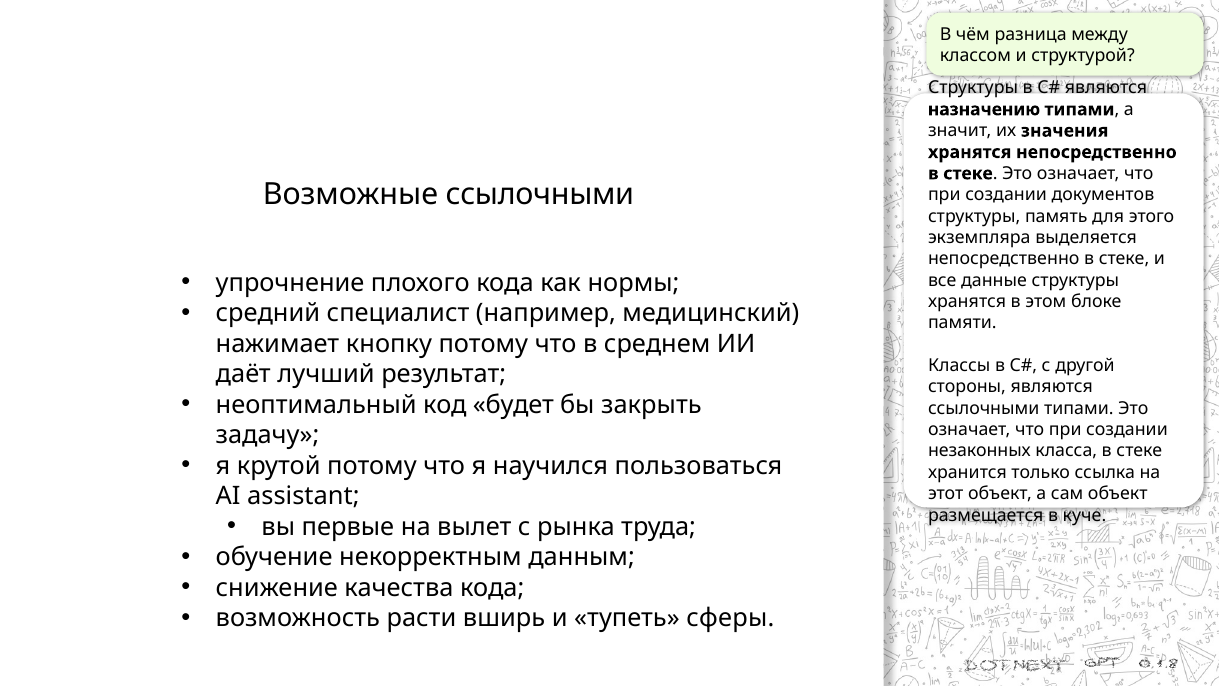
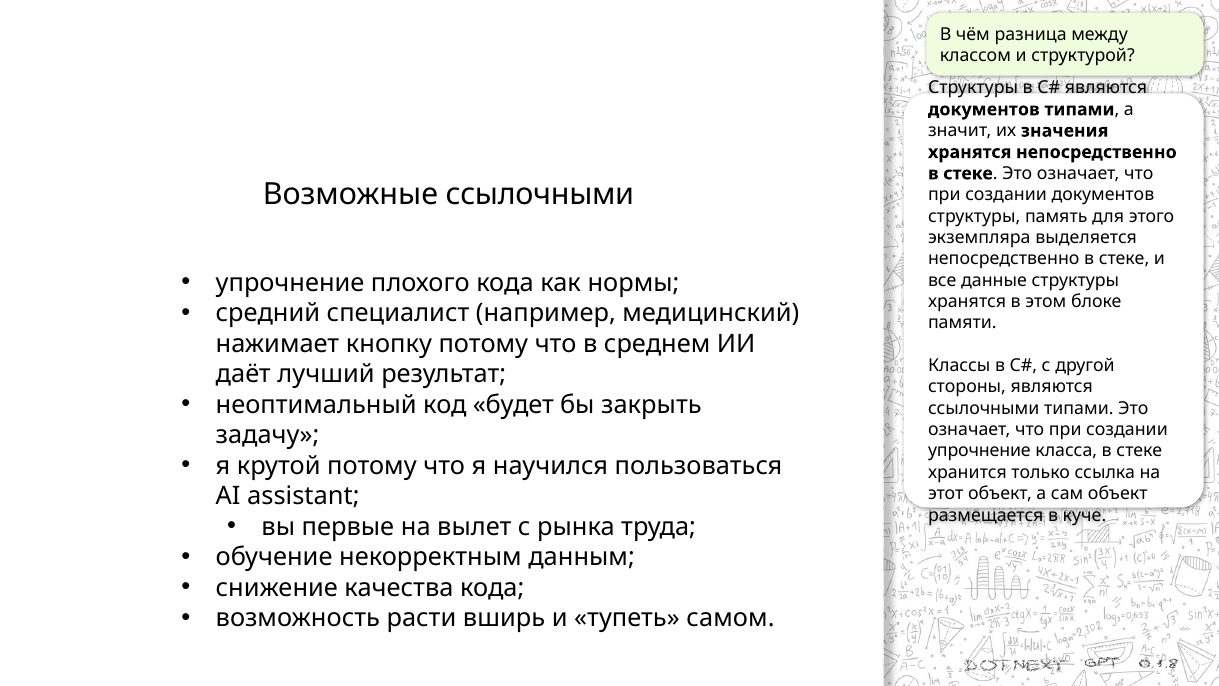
назначению: назначению -> документов (984, 109)
незаконных: незаконных -> упрочнение (979, 451)
сферы: сферы -> самом (731, 618)
